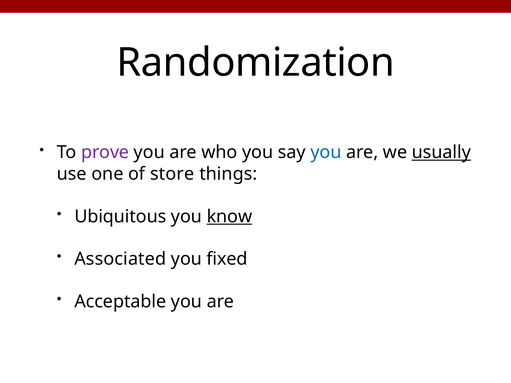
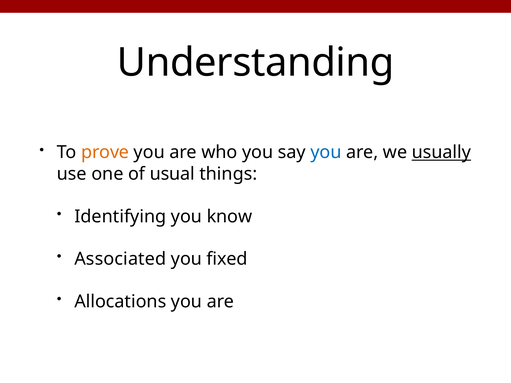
Randomization: Randomization -> Understanding (256, 63)
prove colour: purple -> orange (105, 153)
store: store -> usual (172, 174)
Ubiquitous: Ubiquitous -> Identifying (120, 217)
know underline: present -> none (229, 217)
Acceptable: Acceptable -> Allocations (120, 302)
